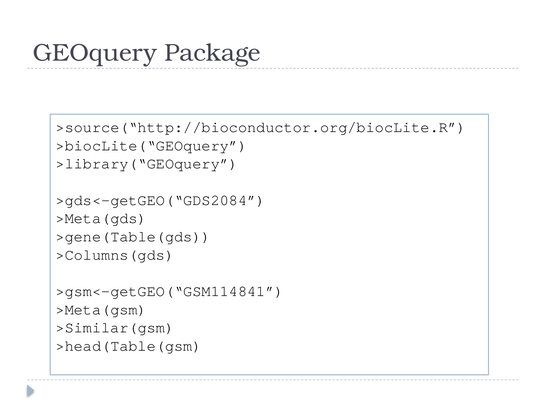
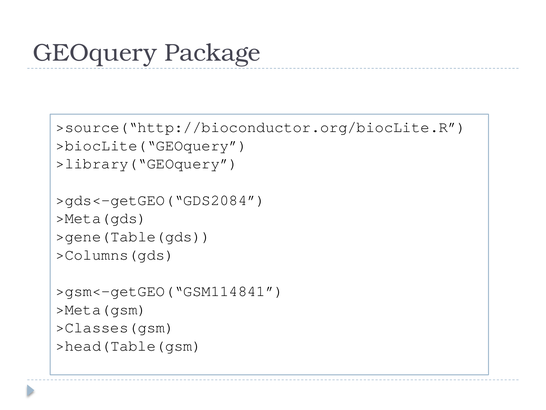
>Similar(gsm: >Similar(gsm -> >Classes(gsm (115, 327)
